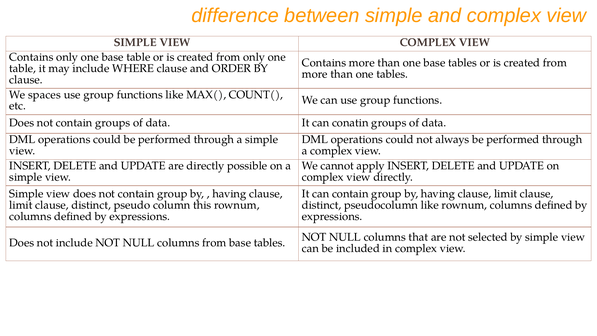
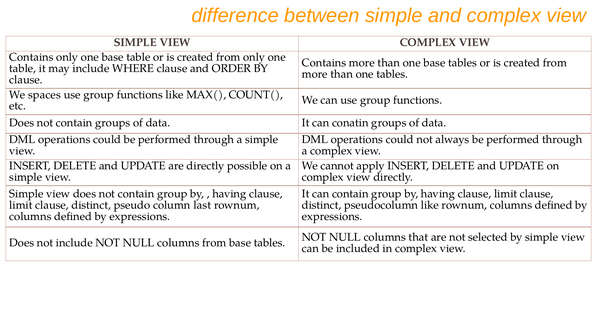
this: this -> last (202, 205)
